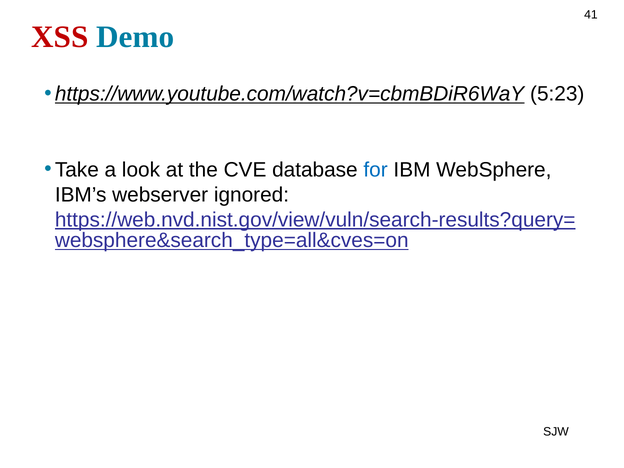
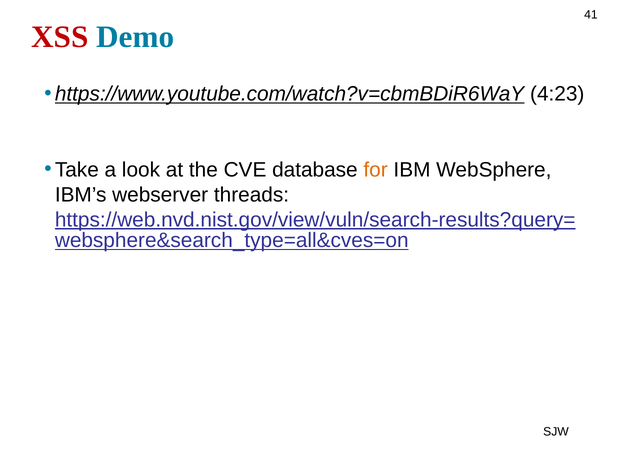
5:23: 5:23 -> 4:23 (557, 94)
for colour: blue -> orange (376, 170)
ignored: ignored -> threads (252, 195)
